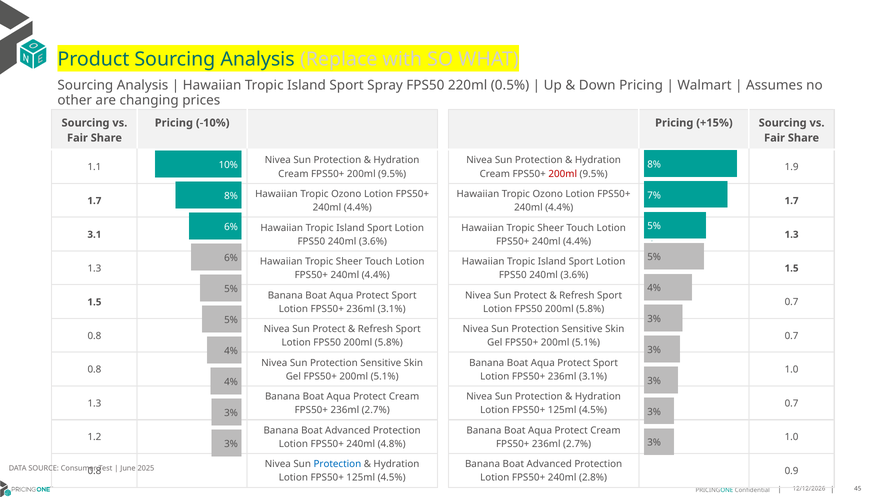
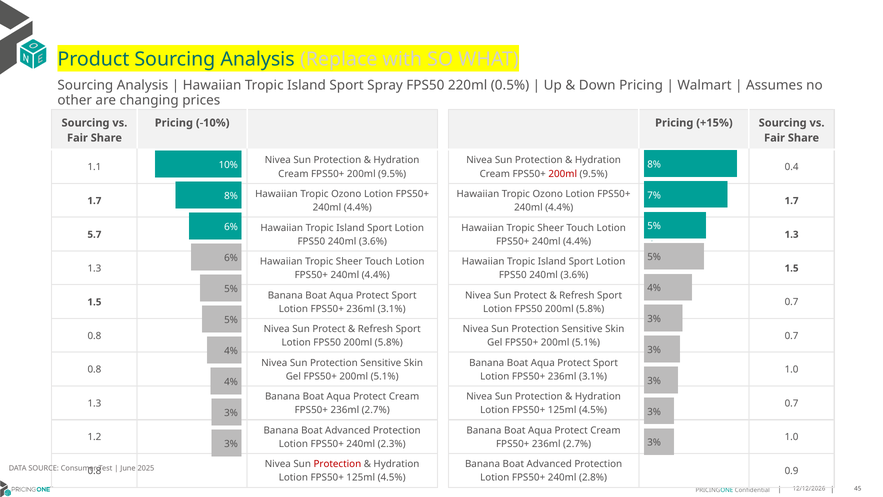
1.9: 1.9 -> 0.4 (792, 167)
3.1: 3.1 -> 5.7 (94, 234)
4.8%: 4.8% -> 2.3% (392, 444)
Protection colour: blue -> red (337, 464)
